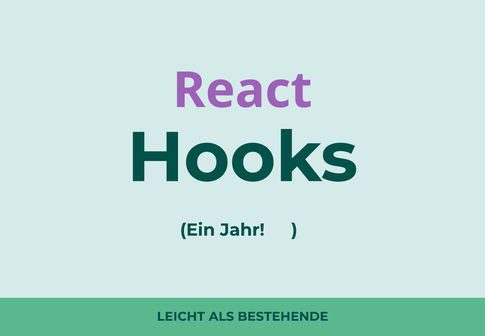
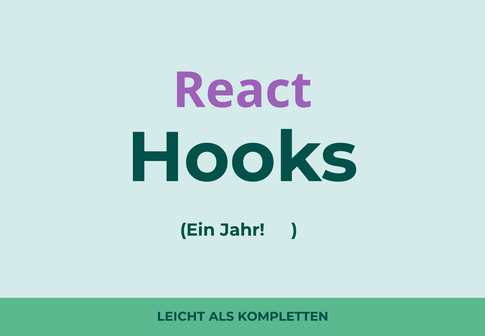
BESTEHENDE: BESTEHENDE -> KOMPLETTEN (283, 316)
